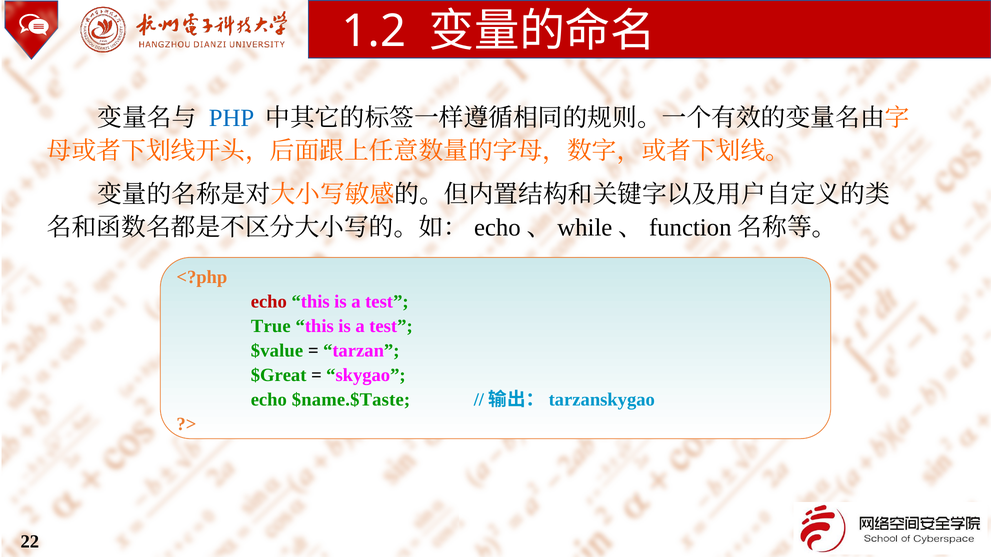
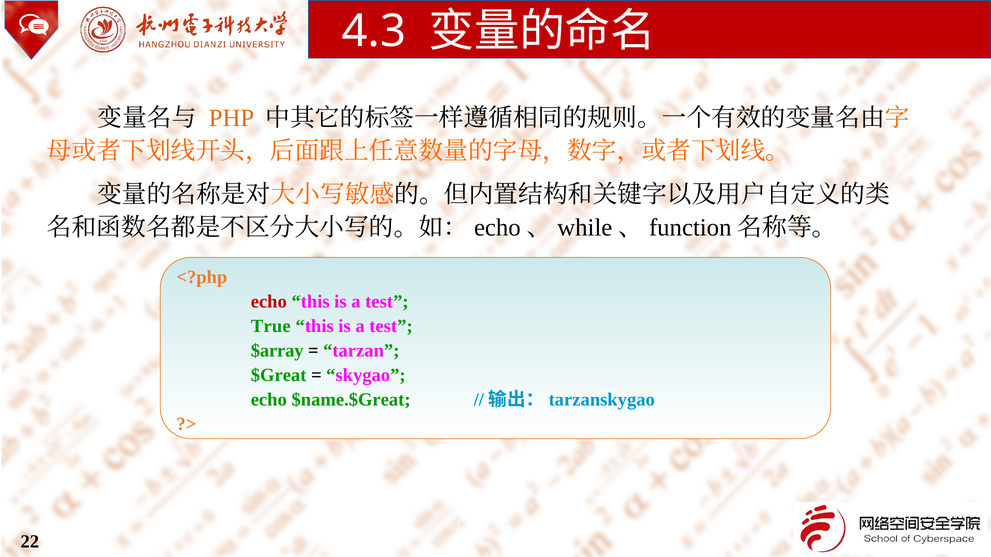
1.2: 1.2 -> 4.3 (374, 31)
PHP colour: blue -> orange (232, 118)
$value: $value -> $array (277, 351)
$name.$Taste: $name.$Taste -> $name.$Great (351, 400)
